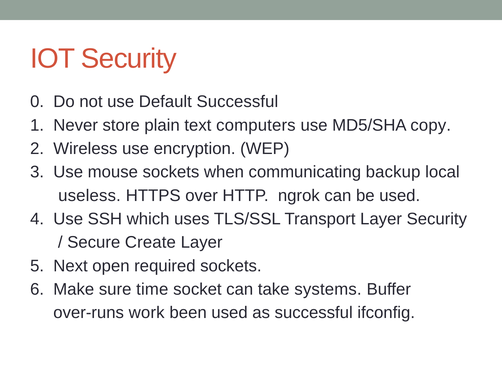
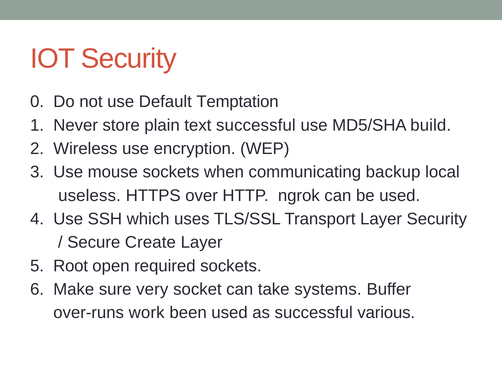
Default Successful: Successful -> Temptation (238, 102)
text computers: computers -> successful (256, 125)
copy: copy -> build (431, 125)
Next: Next -> Root (71, 266)
time: time -> very (152, 289)
ifconfig: ifconfig -> various (386, 312)
